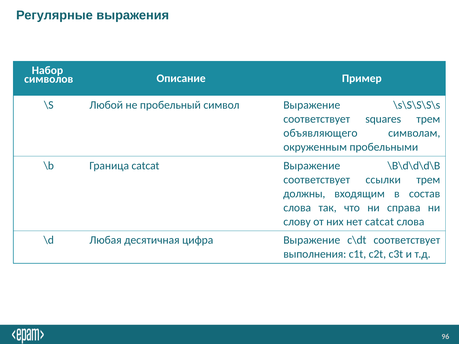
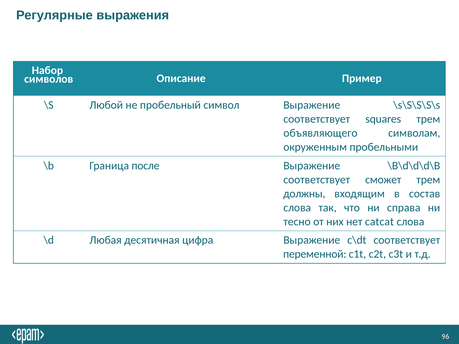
Граница cаtcat: cаtcat -> после (146, 166)
ссылки: ссылки -> сможет (383, 180)
слову: слову -> тесно (297, 222)
выполнения: выполнения -> переменной (315, 254)
